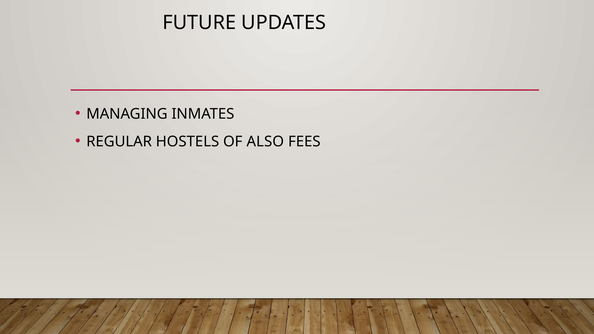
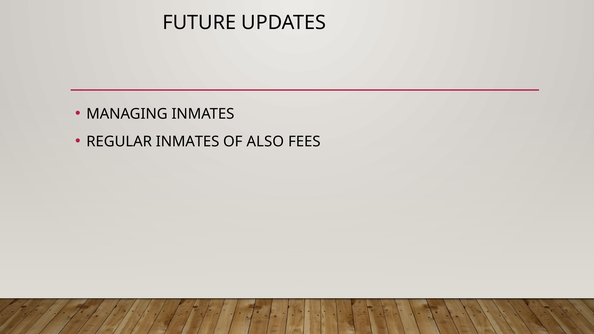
REGULAR HOSTELS: HOSTELS -> INMATES (188, 142)
